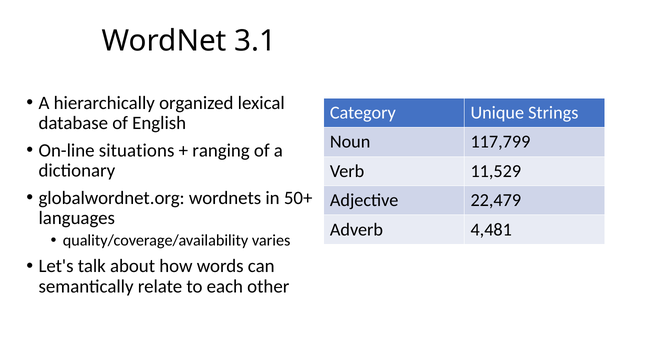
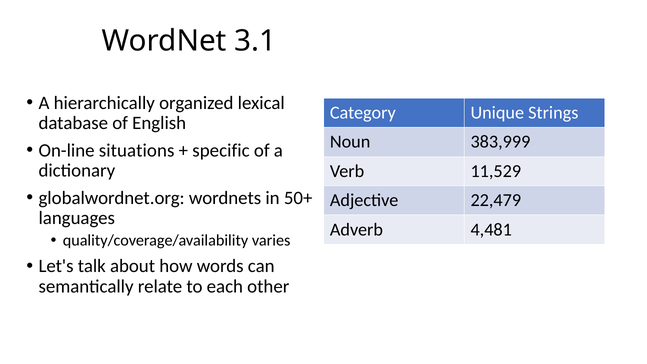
117,799: 117,799 -> 383,999 (500, 142)
ranging: ranging -> specific (221, 150)
